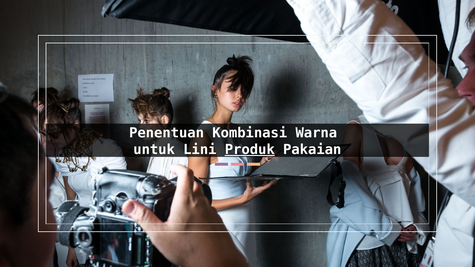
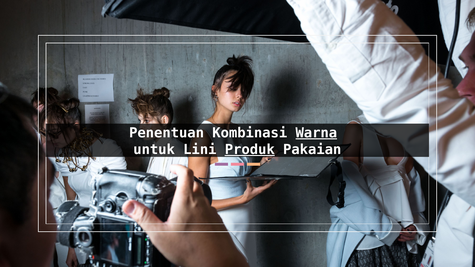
Warna underline: none -> present (316, 133)
